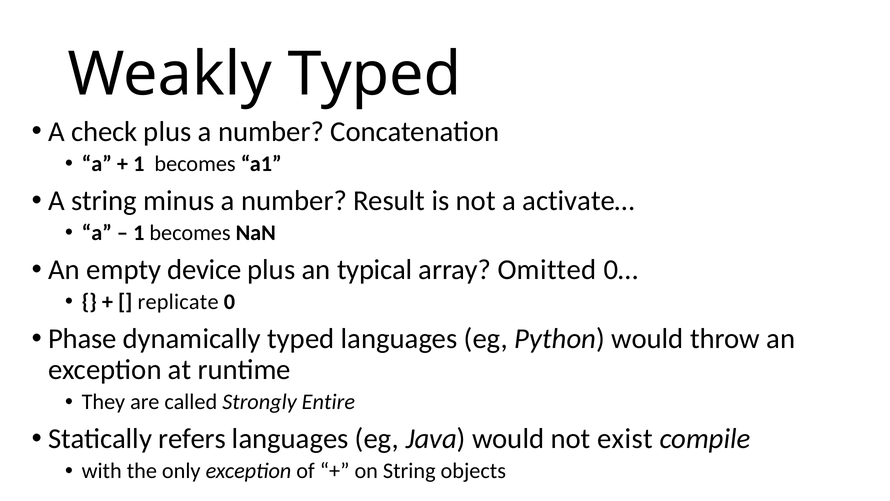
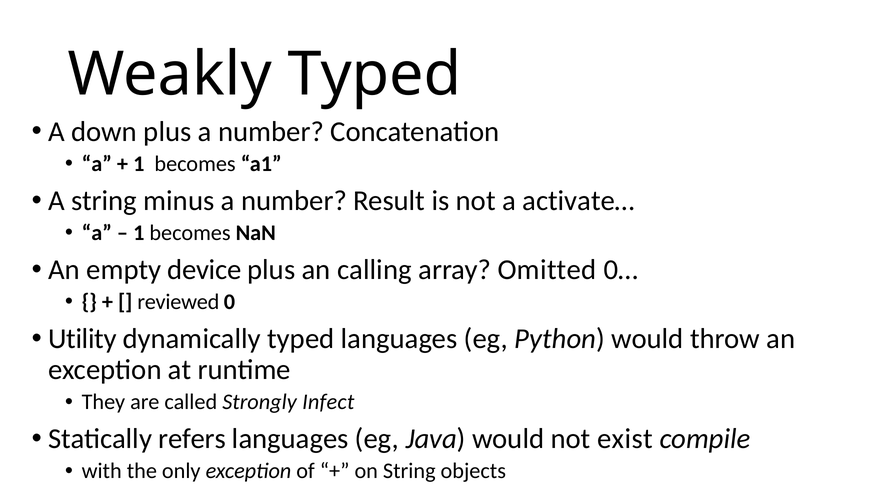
check: check -> down (104, 132)
typical: typical -> calling (374, 270)
replicate: replicate -> reviewed (178, 302)
Phase: Phase -> Utility (82, 339)
Entire: Entire -> Infect (328, 402)
